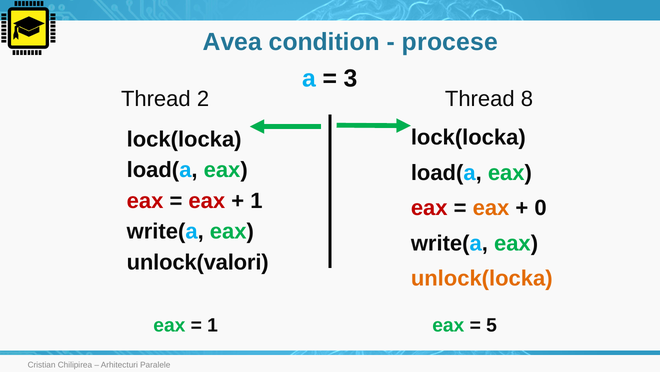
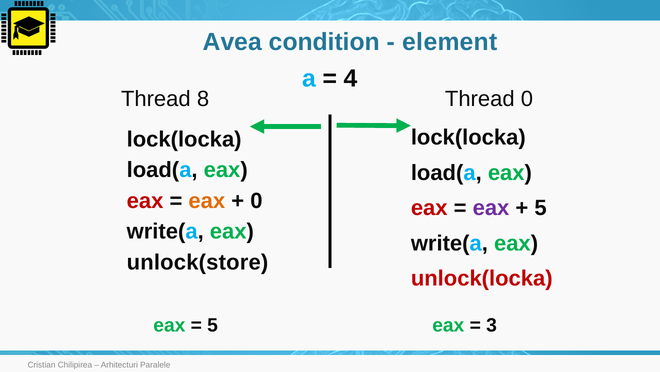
procese: procese -> element (450, 42)
3: 3 -> 4 (351, 79)
2: 2 -> 8 (203, 99)
Thread 8: 8 -> 0 (527, 99)
eax colour: red -> orange (207, 201)
1: 1 -> 0 (256, 201)
eax colour: orange -> purple (491, 208)
0: 0 -> 5 (541, 208)
unlock(valori: unlock(valori -> unlock(store (197, 262)
unlock(locka colour: orange -> red (482, 278)
1: 1 -> 5 (213, 325)
5: 5 -> 3 (491, 325)
